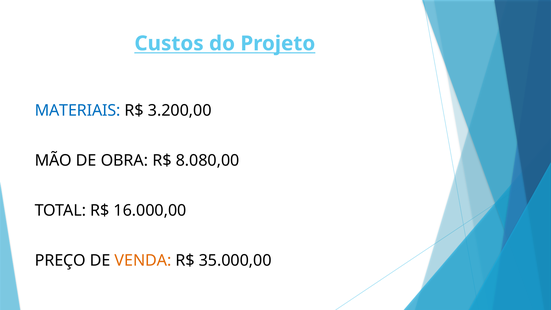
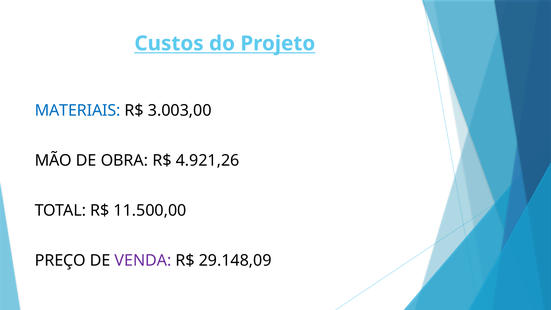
3.200,00: 3.200,00 -> 3.003,00 (180, 110)
8.080,00: 8.080,00 -> 4.921,26 (208, 160)
16.000,00: 16.000,00 -> 11.500,00 (150, 210)
VENDA colour: orange -> purple (143, 260)
35.000,00: 35.000,00 -> 29.148,09 (235, 260)
